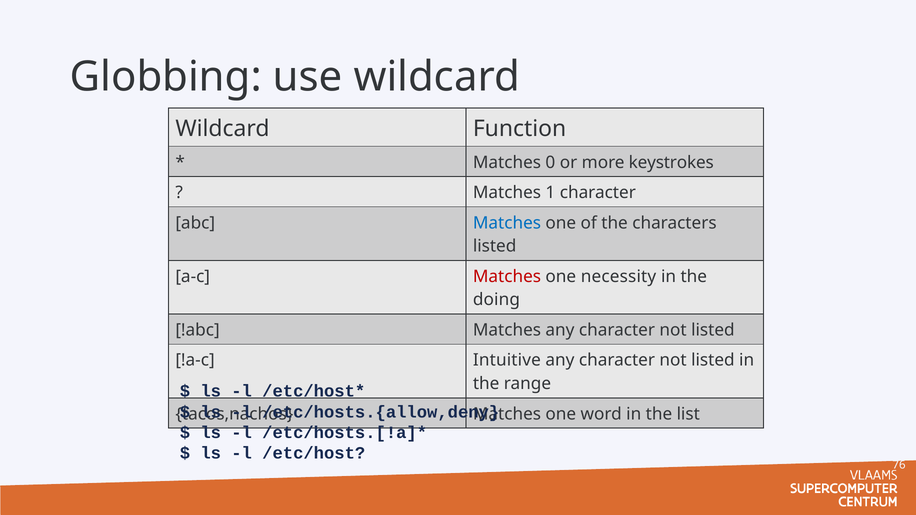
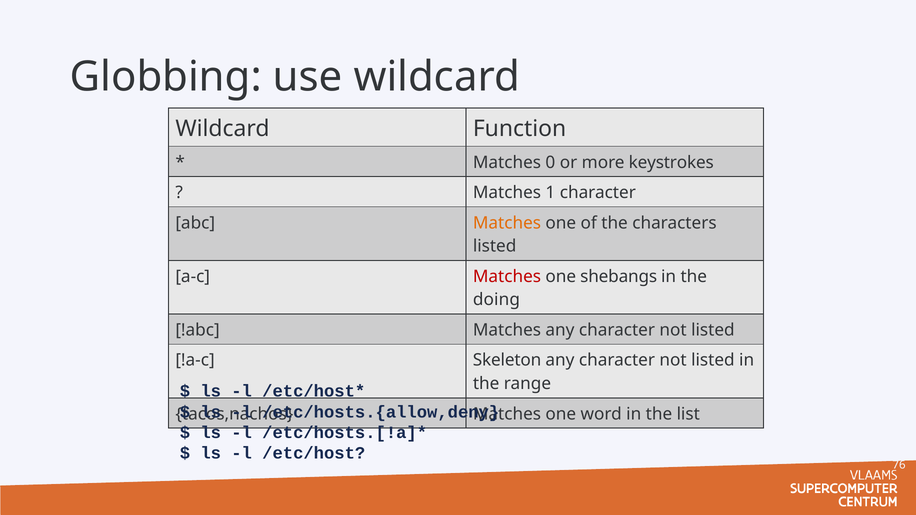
Matches colour: blue -> orange (507, 223)
necessity: necessity -> shebangs (619, 277)
Intuitive: Intuitive -> Skeleton (507, 360)
